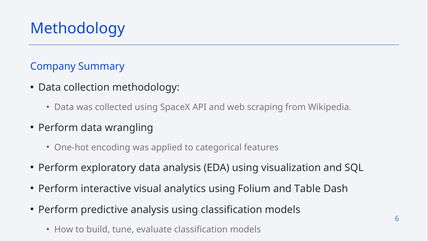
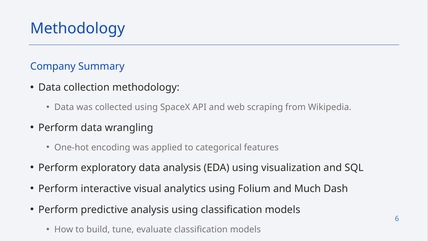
Table: Table -> Much (308, 189)
